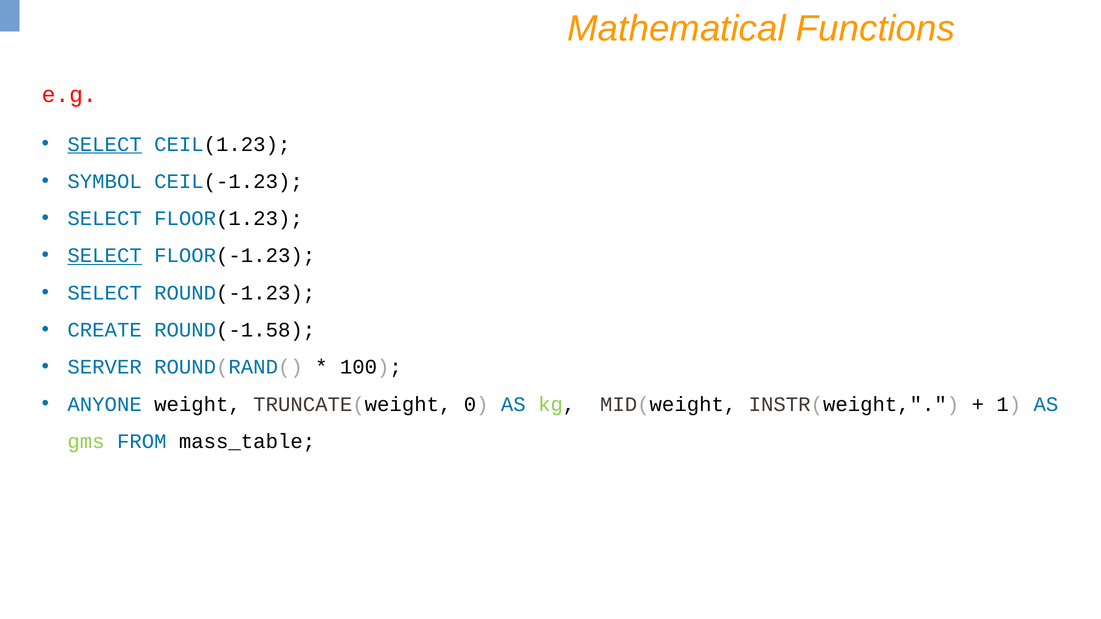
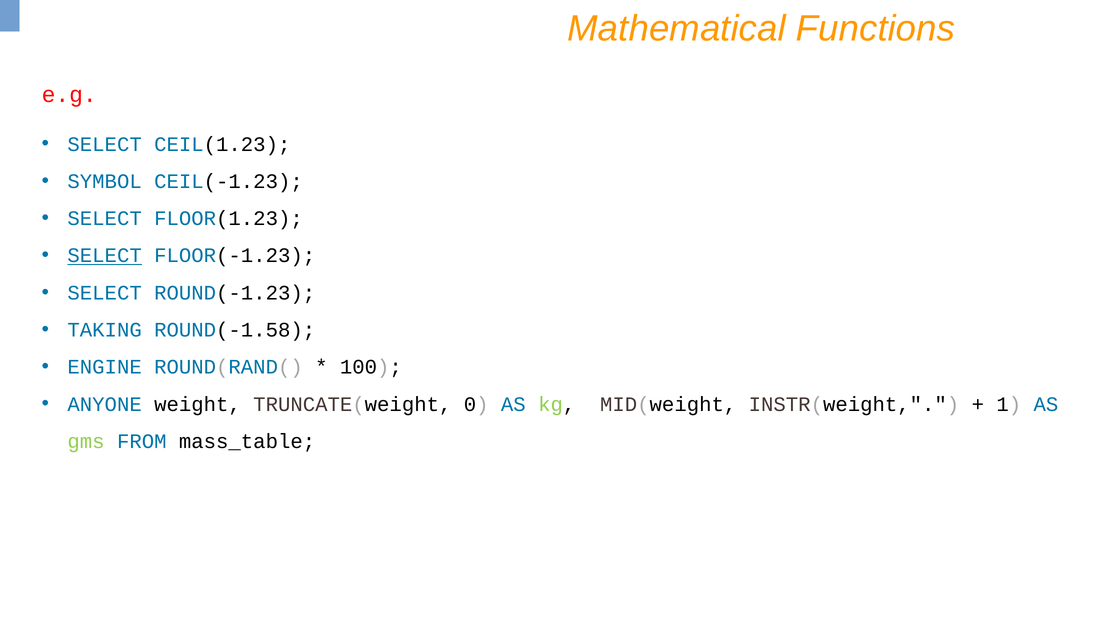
SELECT underline: present -> none (105, 144)
CREATE: CREATE -> TAKING (105, 330)
SERVER: SERVER -> ENGINE (105, 367)
